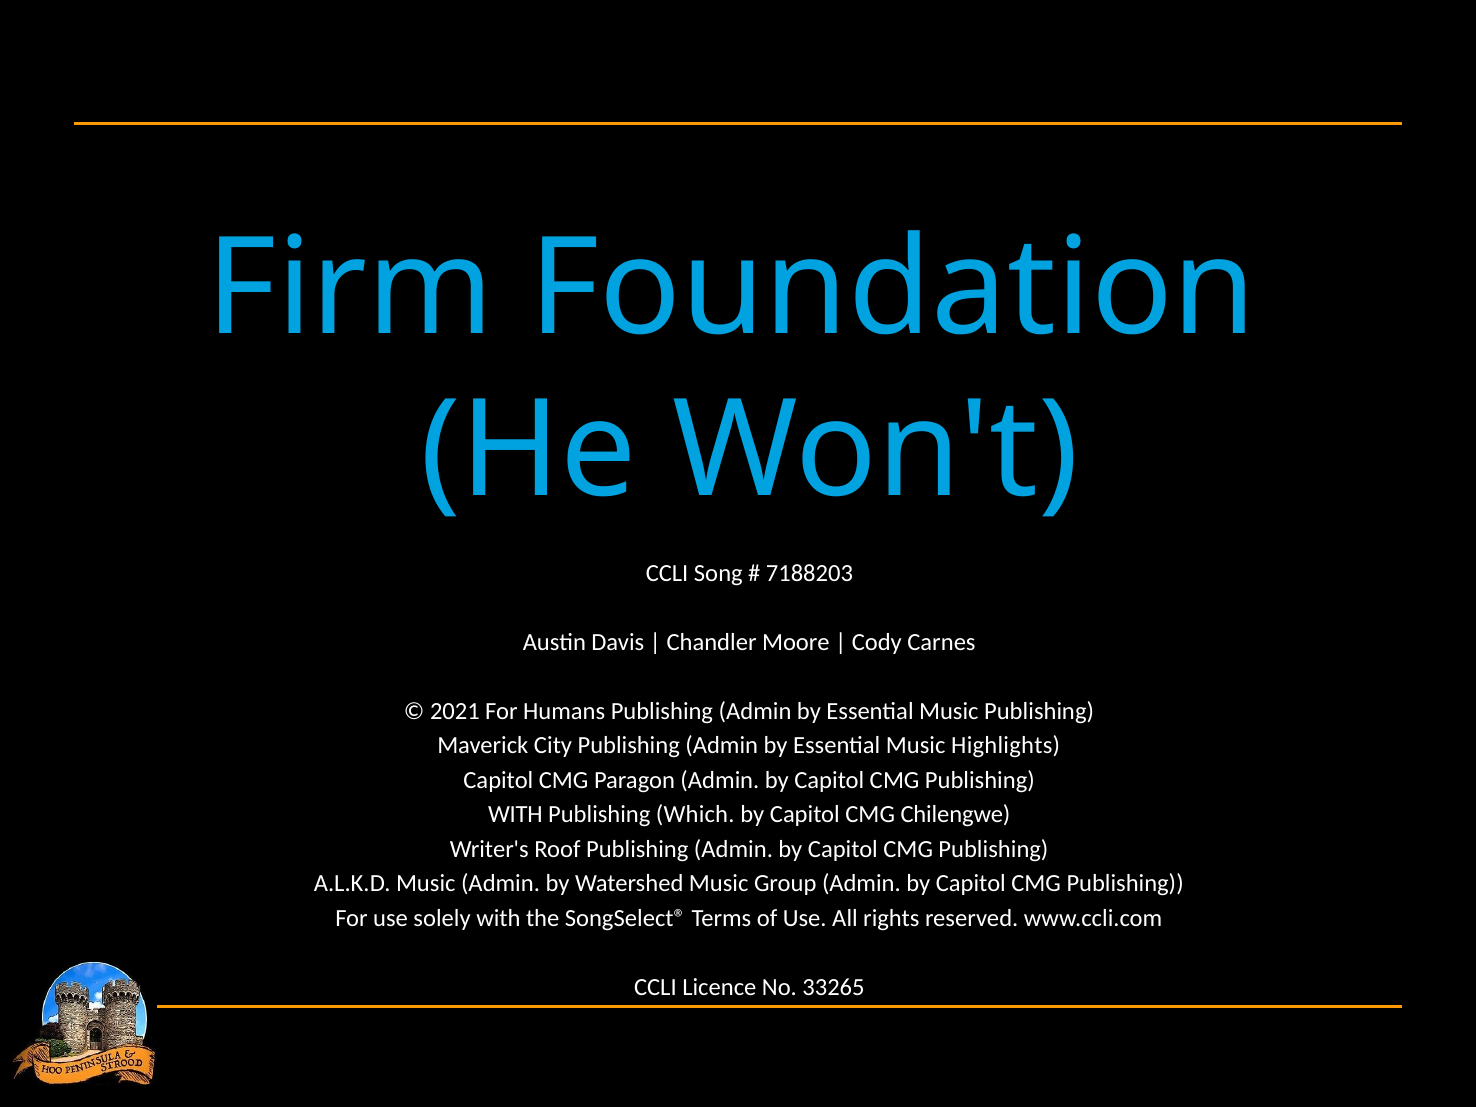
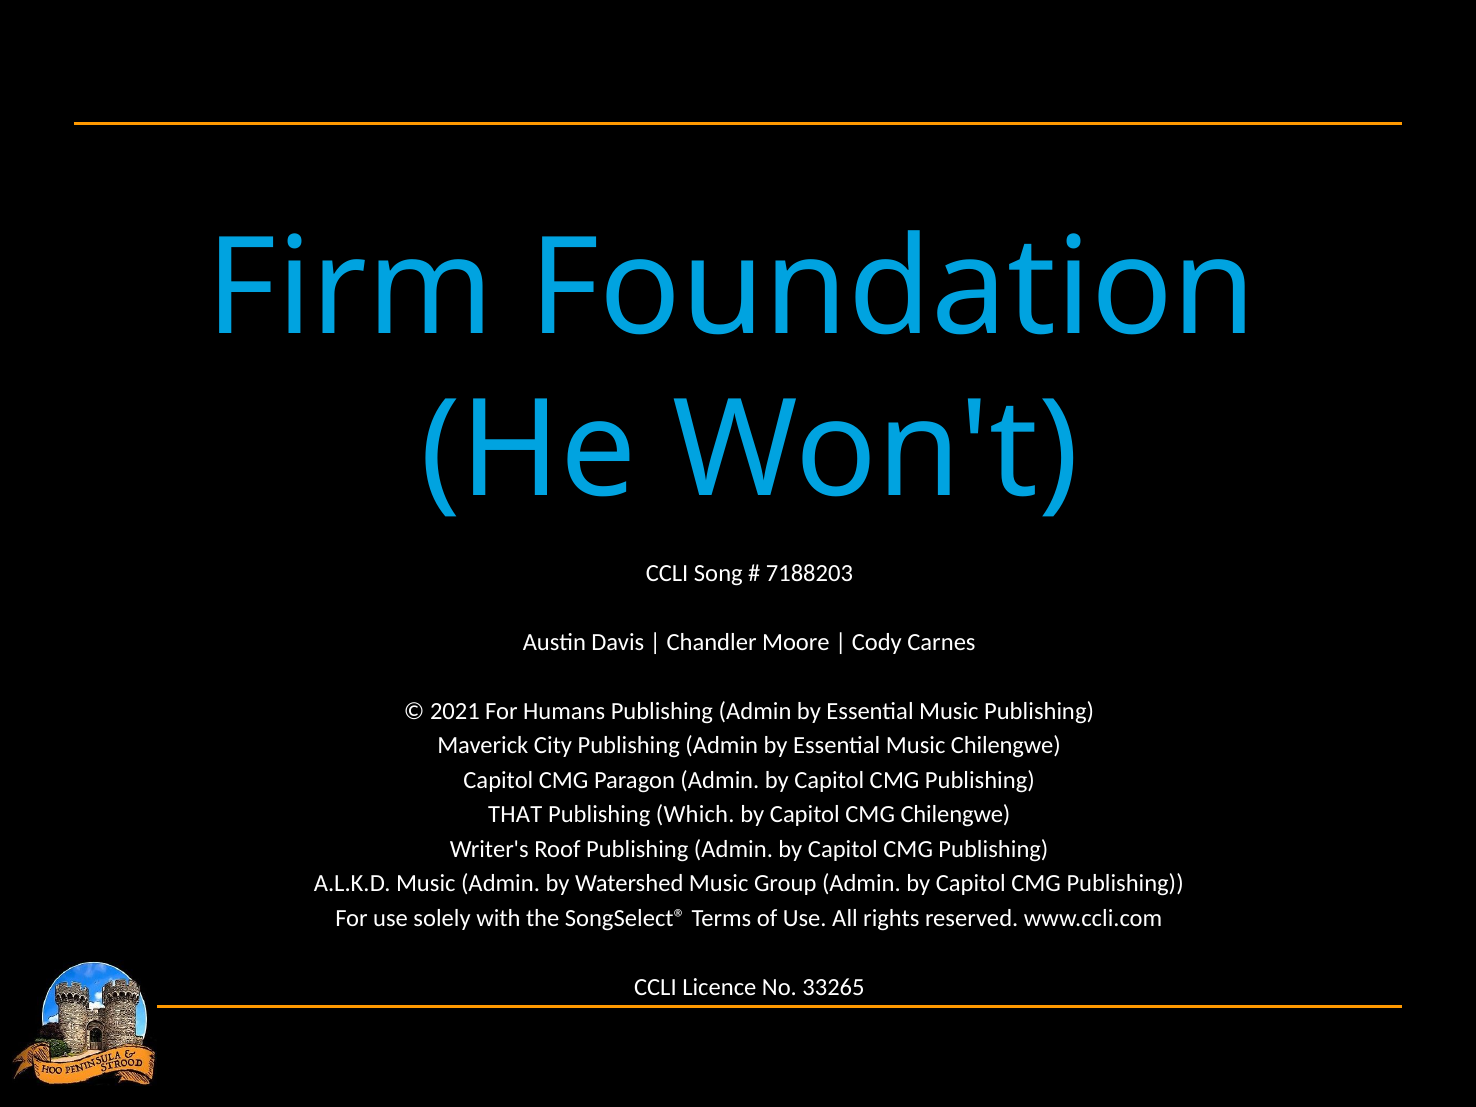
Music Highlights: Highlights -> Chilengwe (1006, 746)
WITH: WITH -> THAT (515, 815)
